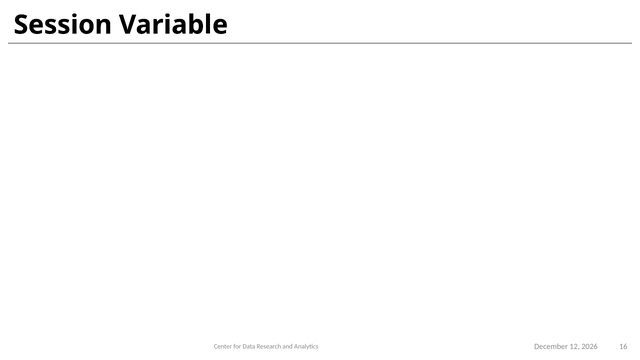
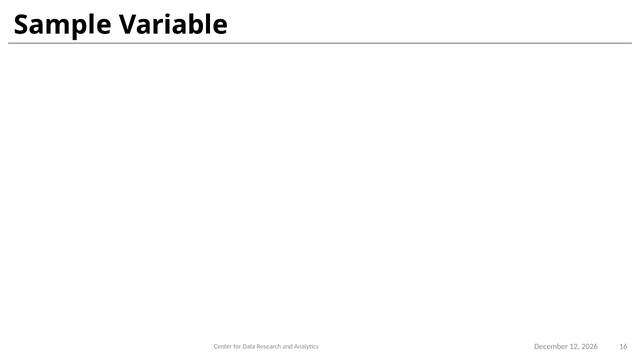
Session: Session -> Sample (63, 25)
